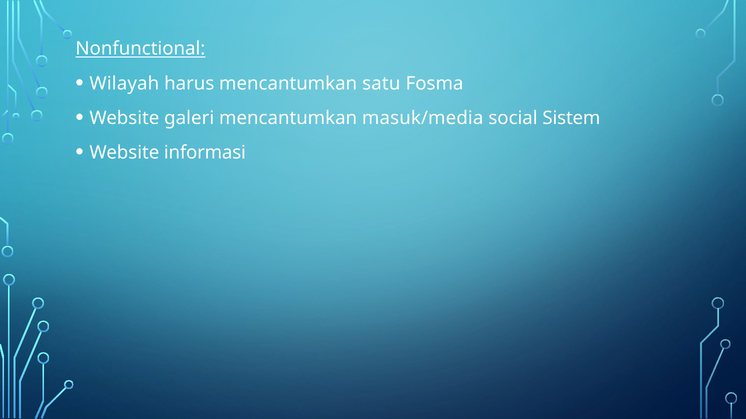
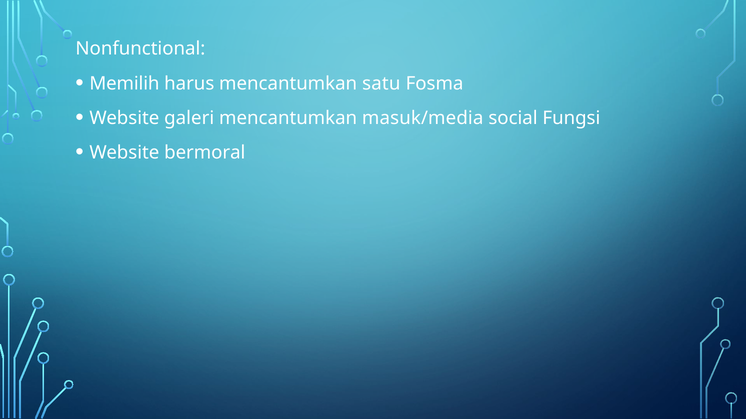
Nonfunctional underline: present -> none (140, 49)
Wilayah: Wilayah -> Memilih (124, 84)
Sistem: Sistem -> Fungsi (571, 118)
informasi: informasi -> bermoral (205, 153)
